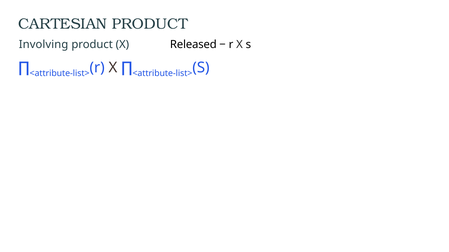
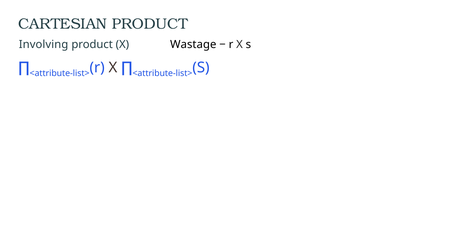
Released: Released -> Wastage (193, 45)
